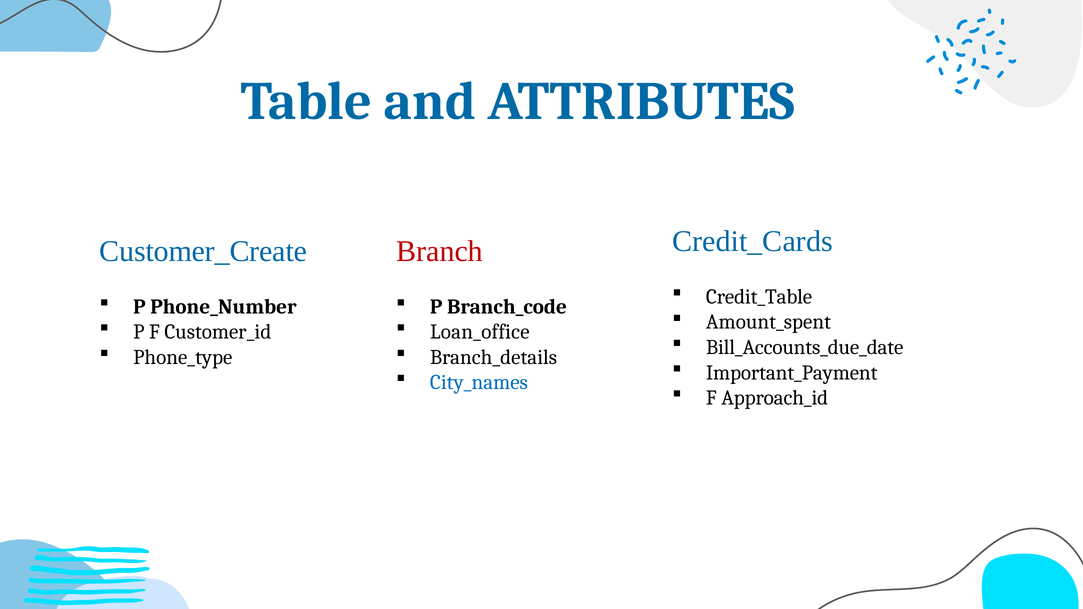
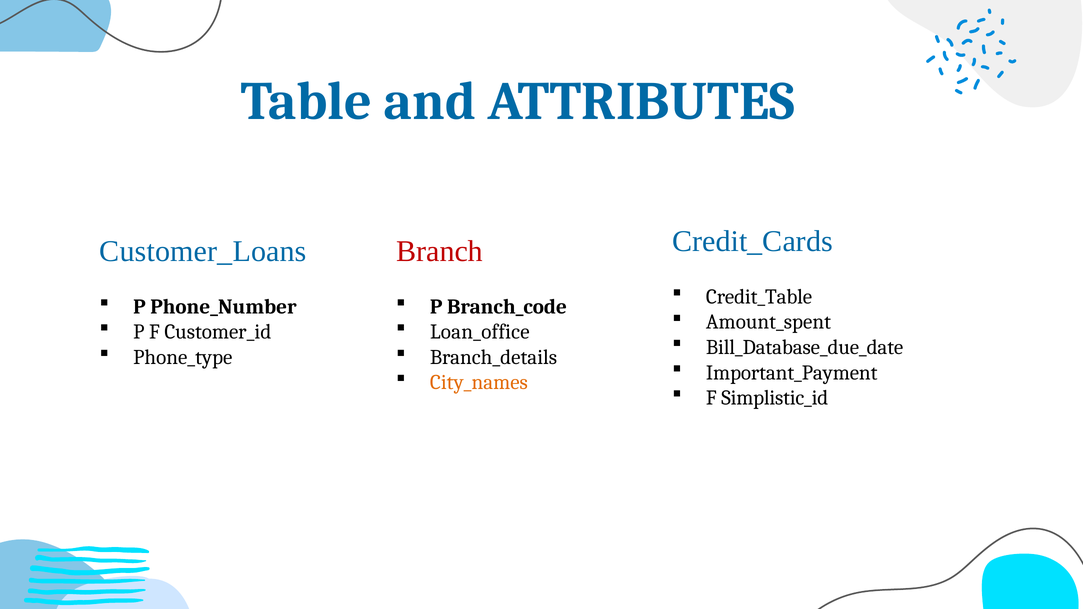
Customer_Create: Customer_Create -> Customer_Loans (203, 251)
Bill_Accounts_due_date: Bill_Accounts_due_date -> Bill_Database_due_date (805, 347)
City_names colour: blue -> orange (479, 383)
Approach_id: Approach_id -> Simplistic_id (775, 398)
